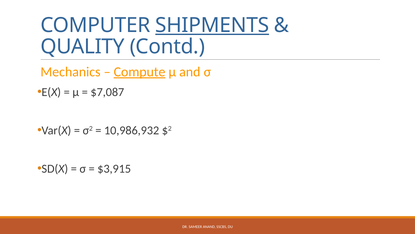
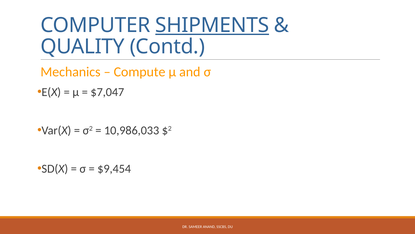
Compute underline: present -> none (140, 72)
$7,087: $7,087 -> $7,047 (107, 92)
10,986,932: 10,986,932 -> 10,986,033 (132, 130)
$3,915: $3,915 -> $9,454 (114, 168)
